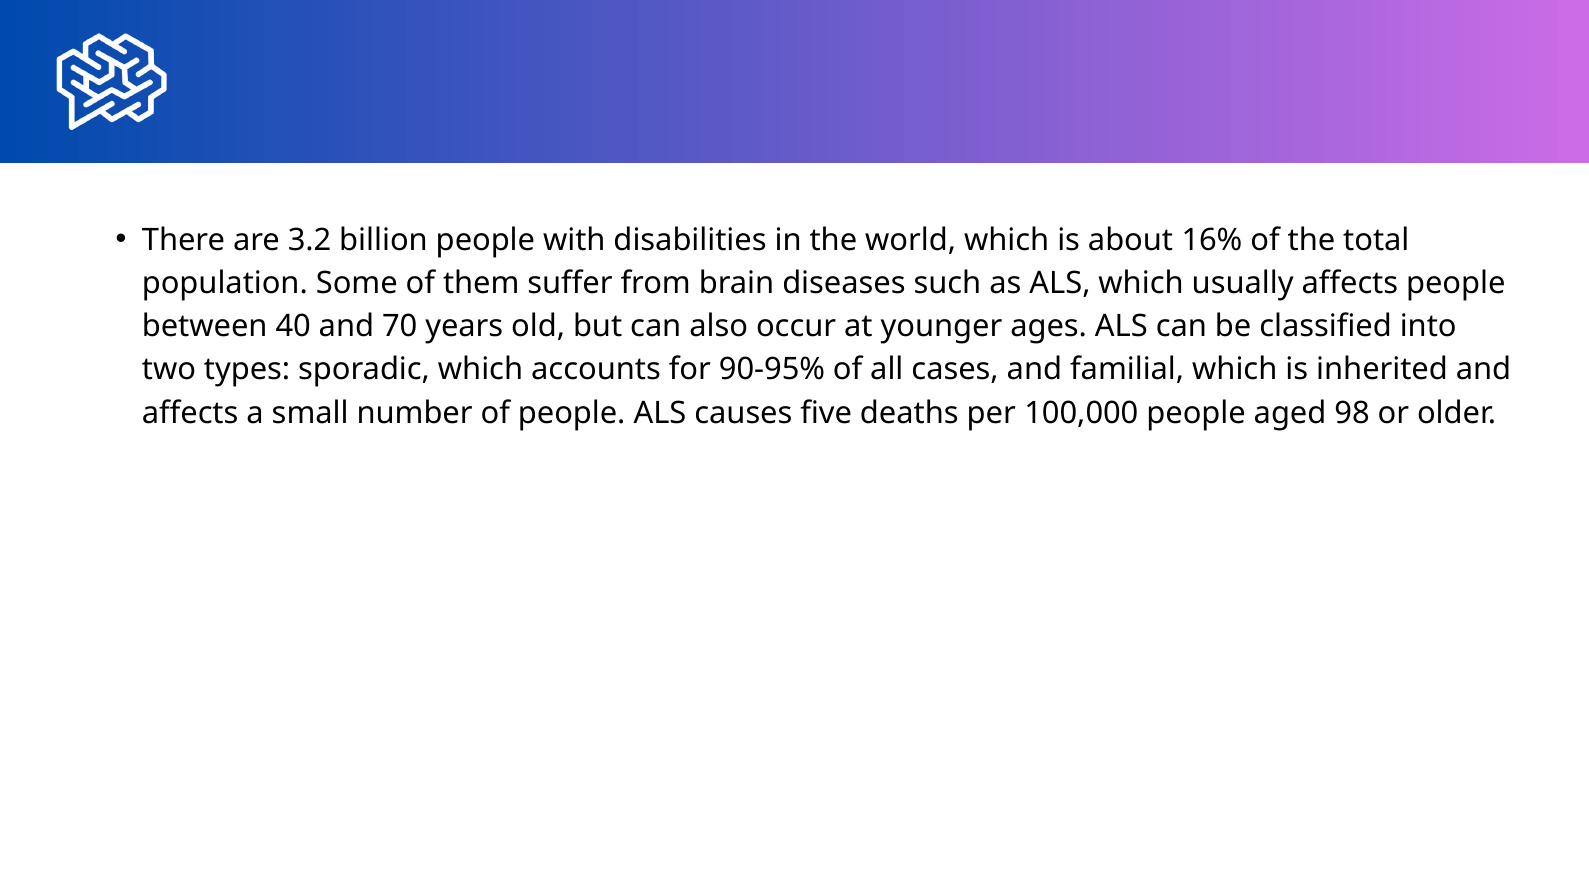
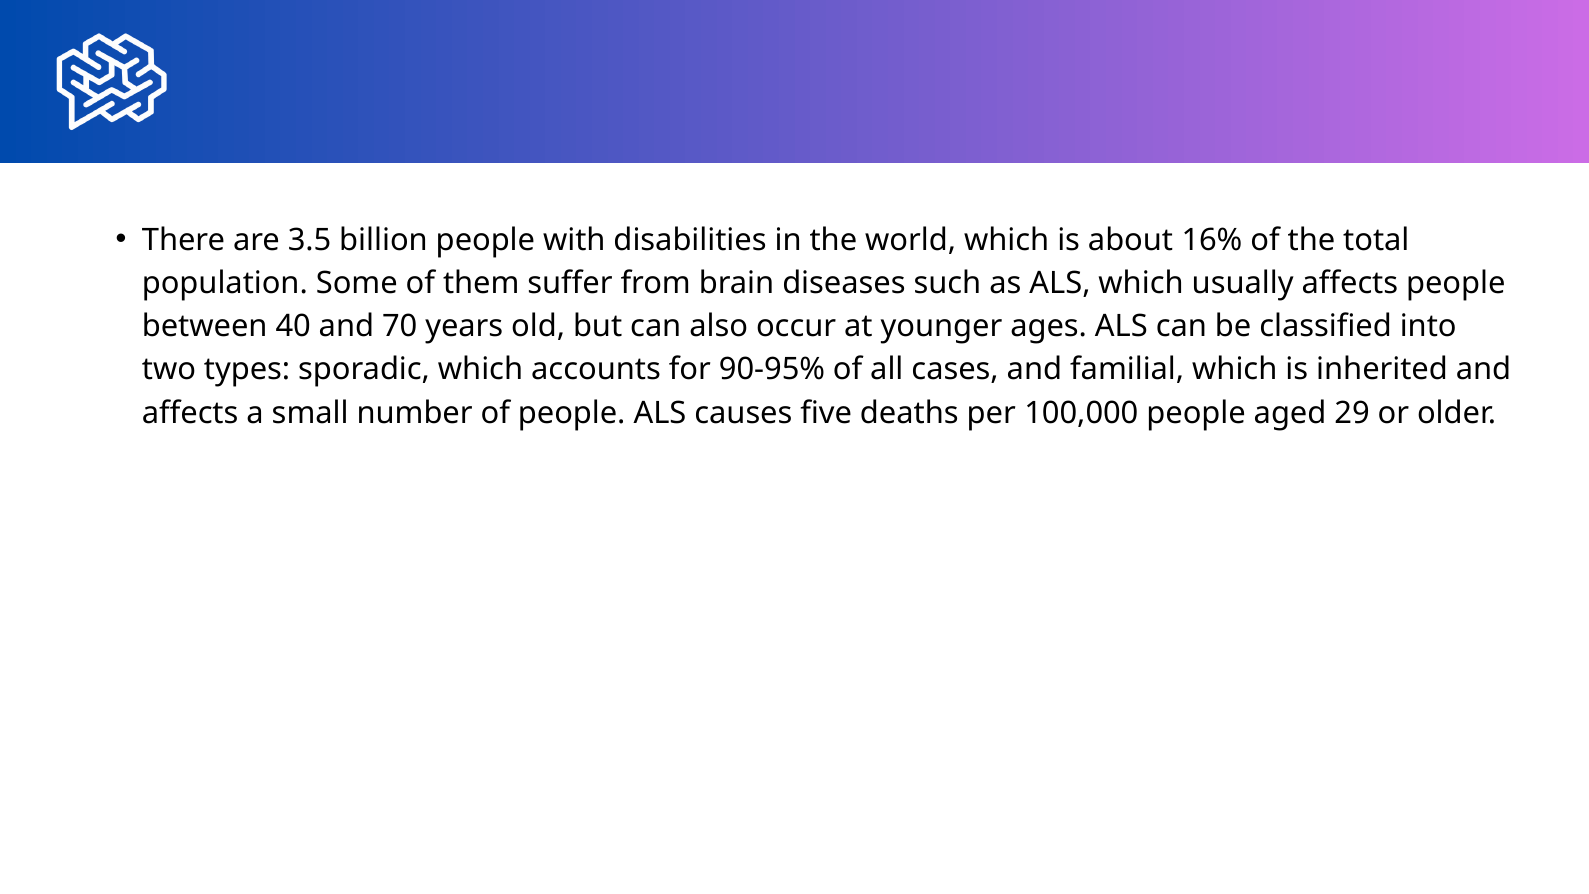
3.2: 3.2 -> 3.5 (310, 240)
98: 98 -> 29 (1352, 413)
